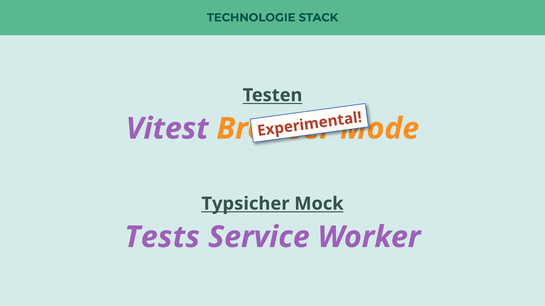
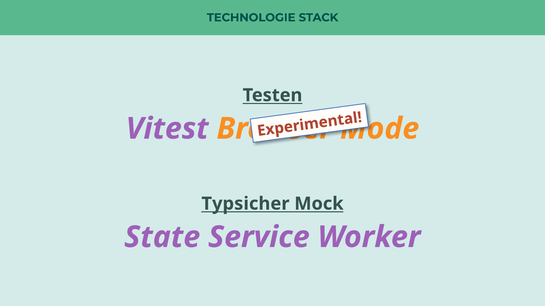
Tests: Tests -> State (162, 238)
